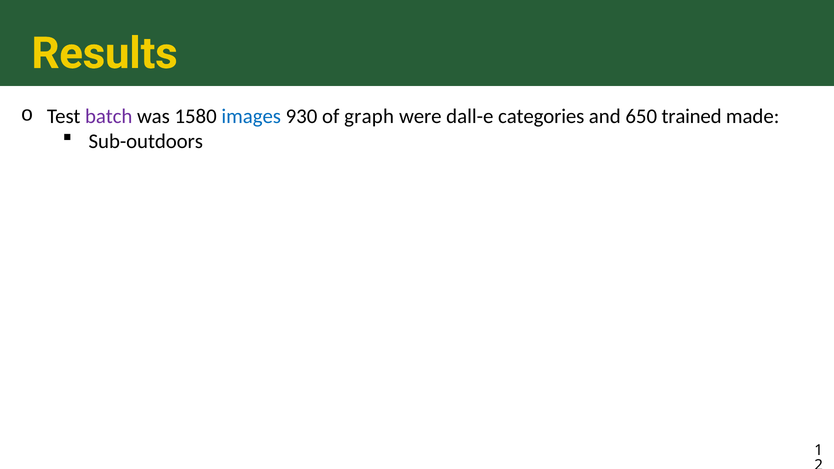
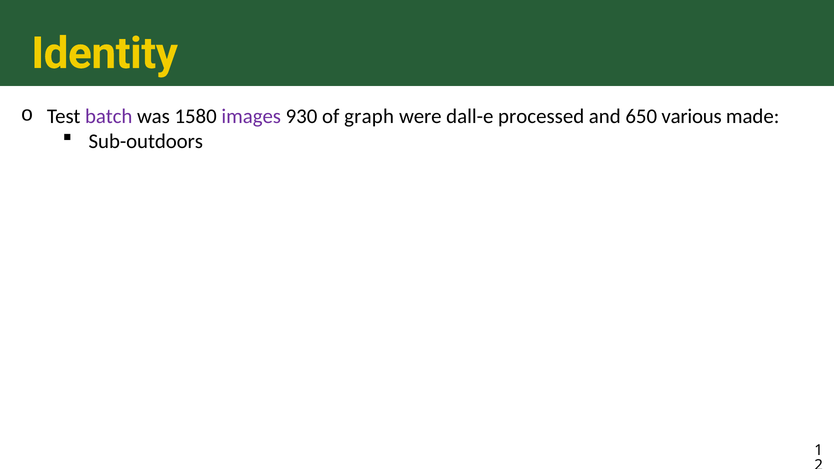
Results: Results -> Identity (105, 54)
images colour: blue -> purple (251, 116)
categories: categories -> processed (541, 116)
trained: trained -> various (692, 116)
